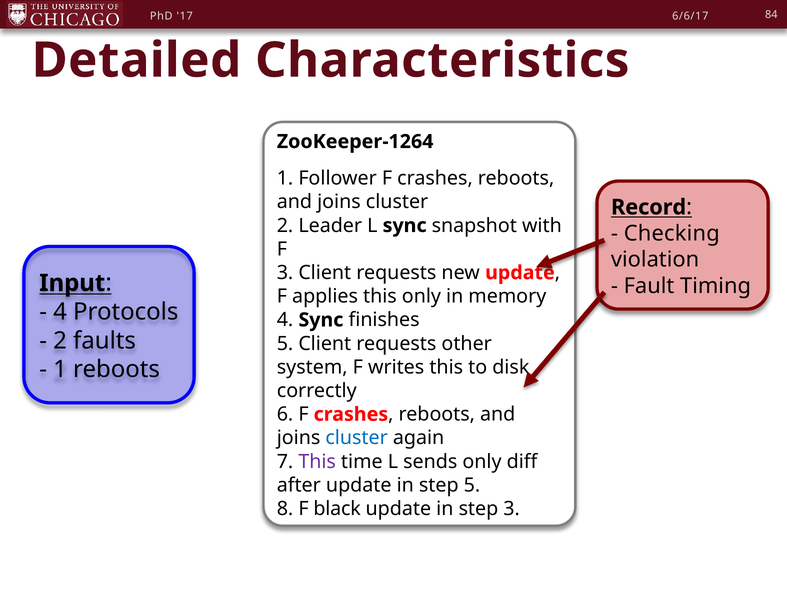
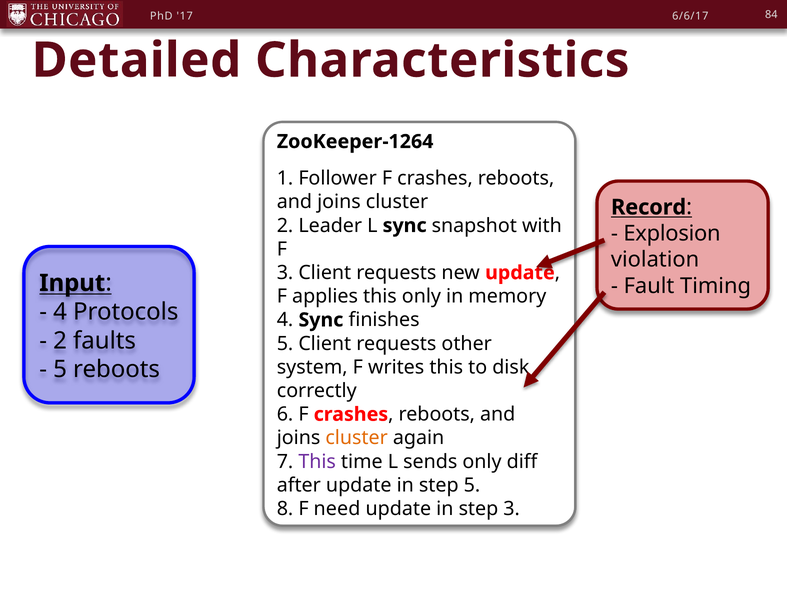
Checking: Checking -> Explosion (672, 234)
1: 1 -> 5 (60, 370)
cluster colour: blue -> orange (357, 438)
black: black -> need (337, 509)
